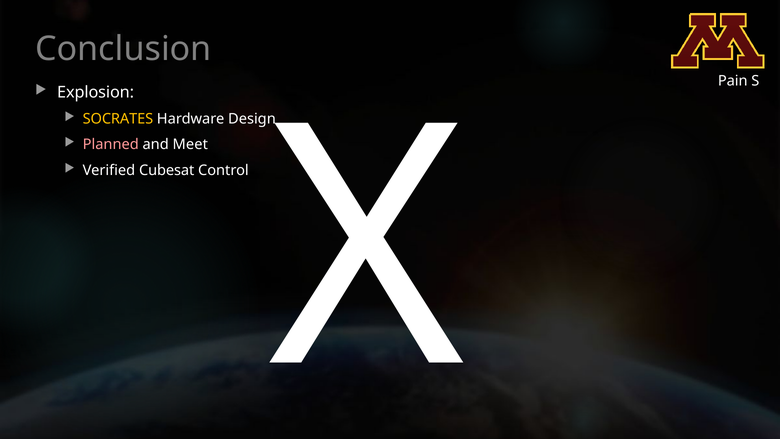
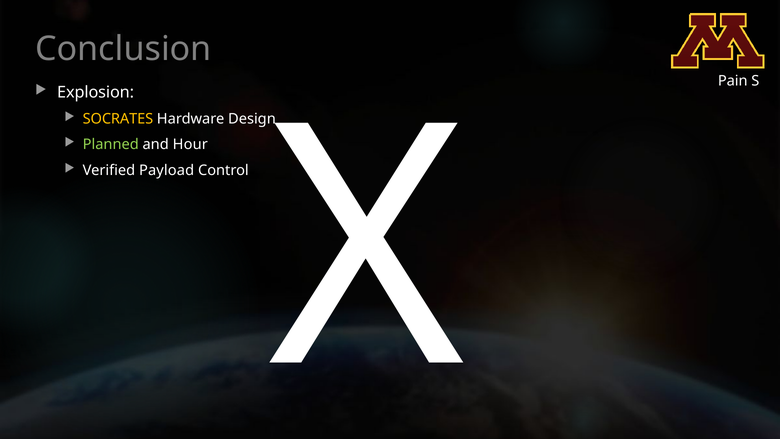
Planned colour: pink -> light green (111, 145)
Meet: Meet -> Hour (190, 145)
Cubesat: Cubesat -> Payload (167, 170)
